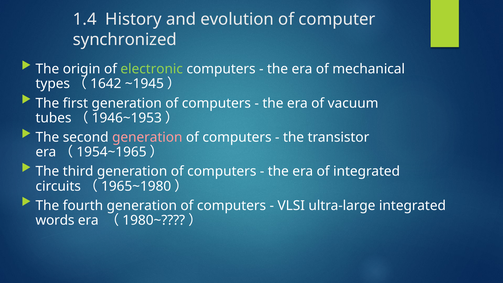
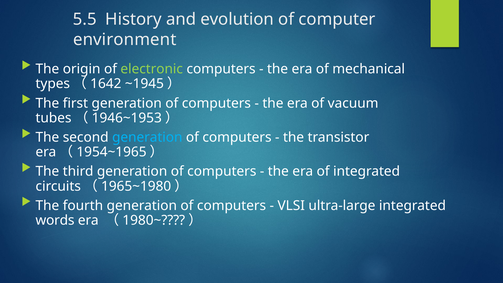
1.4: 1.4 -> 5.5 (85, 19)
synchronized: synchronized -> environment (125, 40)
generation colour: pink -> light blue (147, 137)
